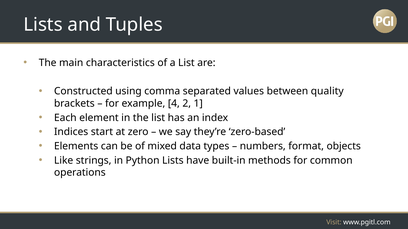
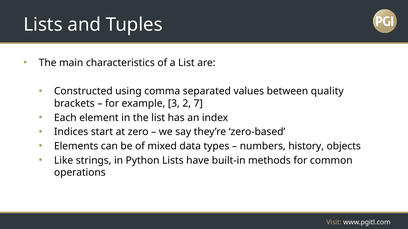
4: 4 -> 3 (174, 104)
1: 1 -> 7 (198, 104)
format: format -> history (306, 146)
